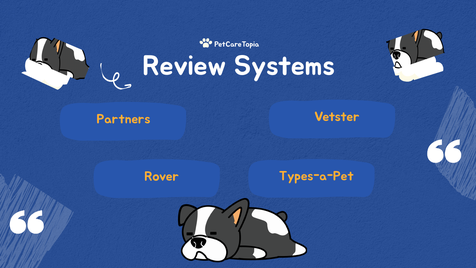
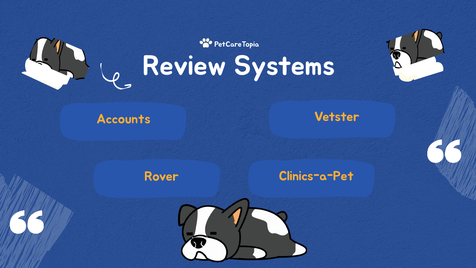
Partners: Partners -> Accounts (124, 119)
Types-a-Pet: Types-a-Pet -> Clinics-a-Pet (316, 176)
